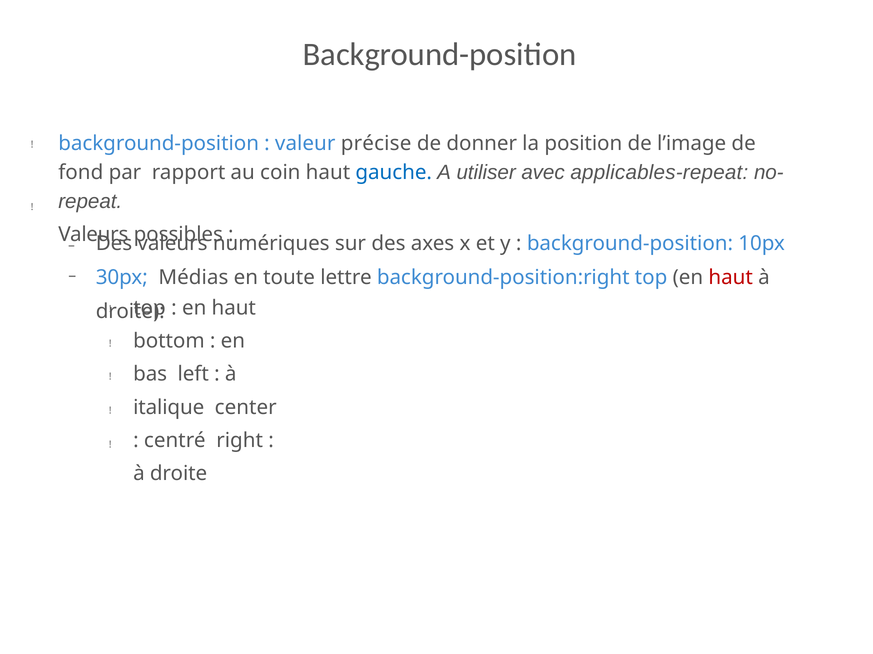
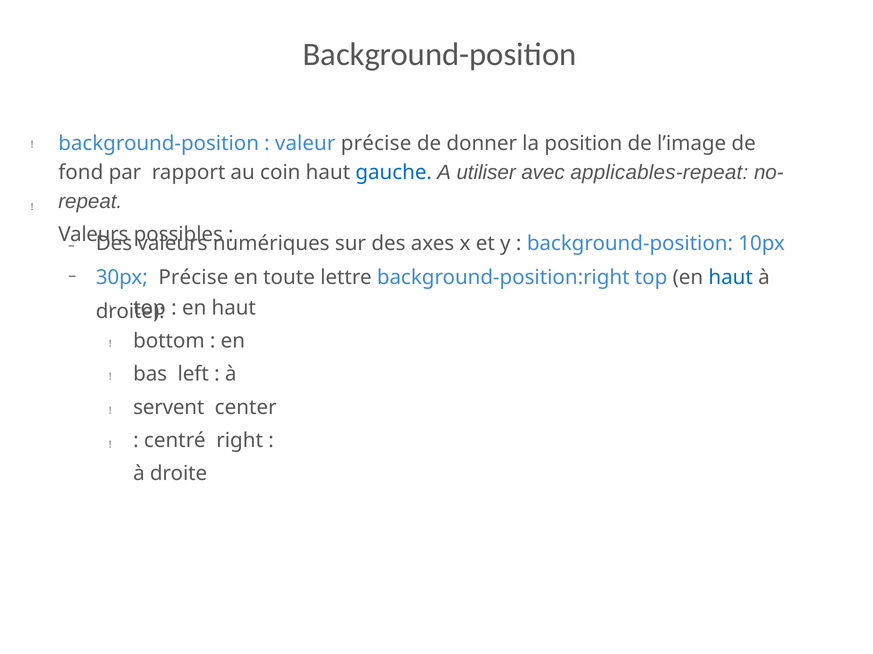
30px Médias: Médias -> Précise (193, 278)
haut colour: red -> blue (731, 278)
italique: italique -> servent (169, 408)
